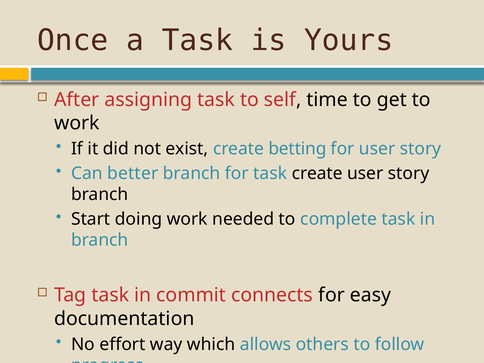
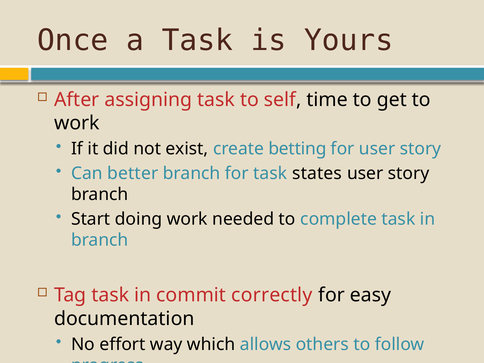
task create: create -> states (317, 173)
connects: connects -> correctly (272, 295)
